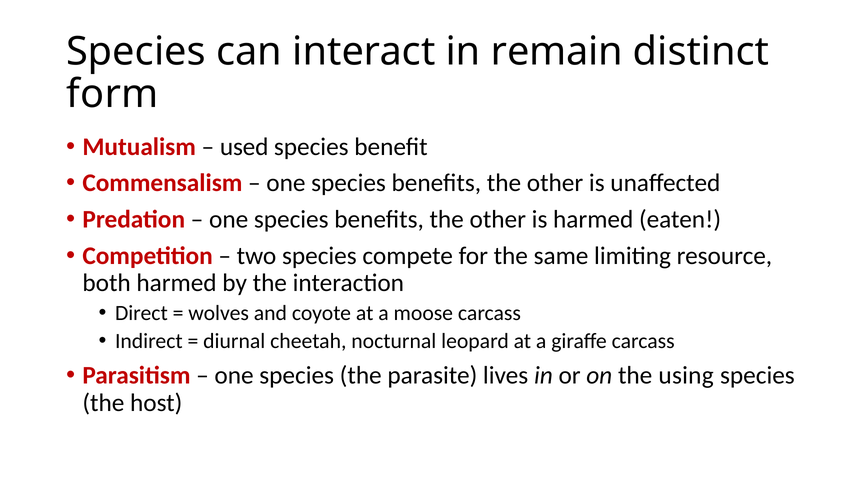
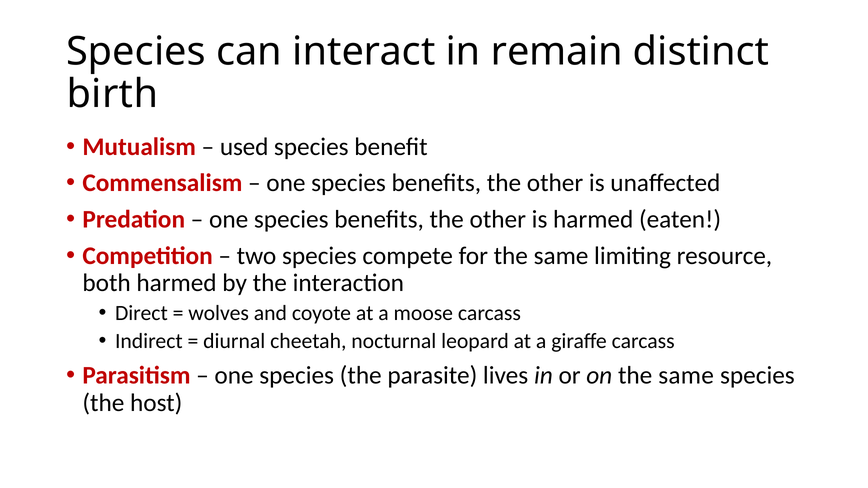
form: form -> birth (112, 94)
on the using: using -> same (686, 376)
